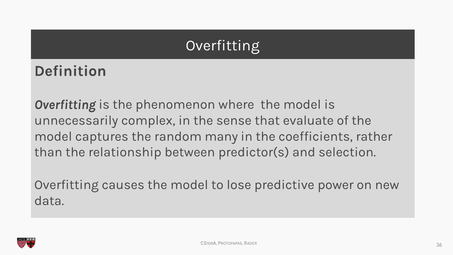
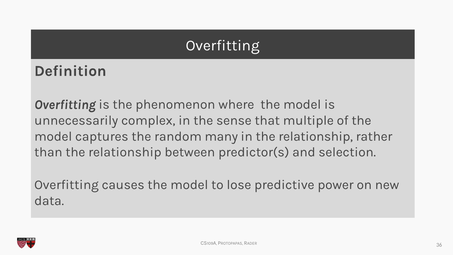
evaluate: evaluate -> multiple (308, 120)
in the coefficients: coefficients -> relationship (316, 136)
